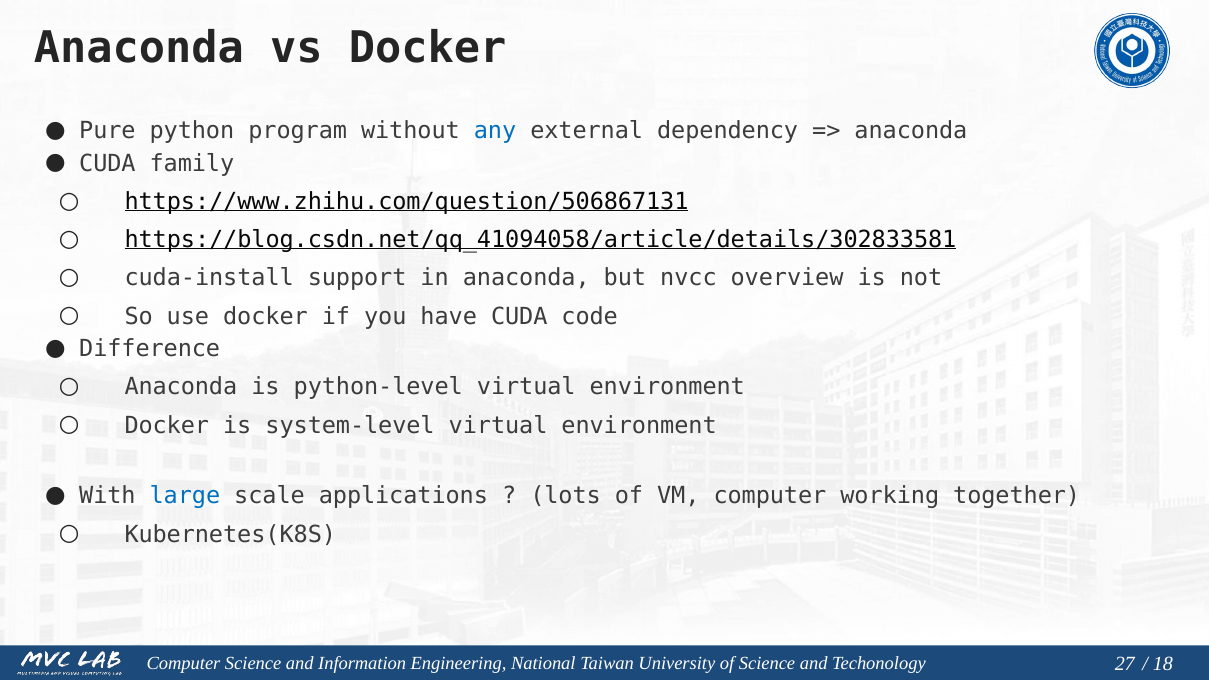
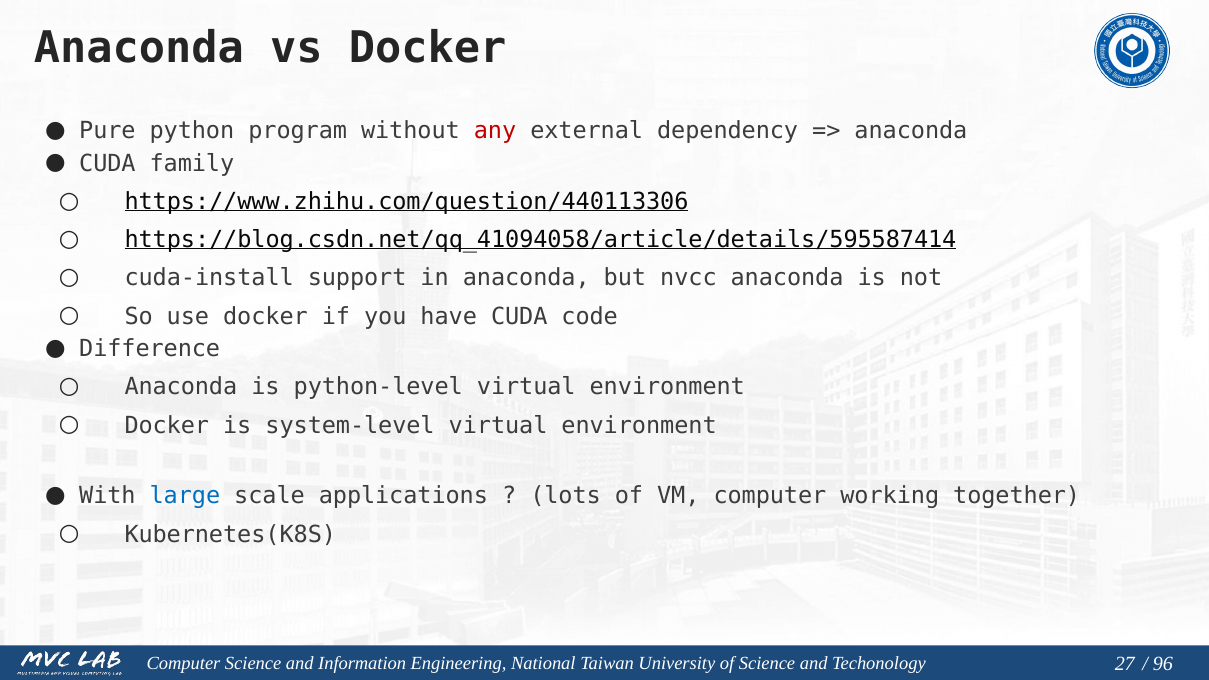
any colour: blue -> red (495, 131)
https://www.zhihu.com/question/506867131: https://www.zhihu.com/question/506867131 -> https://www.zhihu.com/question/440113306 (407, 202)
https://blog.csdn.net/qq_41094058/article/details/302833581: https://blog.csdn.net/qq_41094058/article/details/302833581 -> https://blog.csdn.net/qq_41094058/article/details/595587414 (540, 240)
nvcc overview: overview -> anaconda (787, 278)
18: 18 -> 96 (1163, 664)
